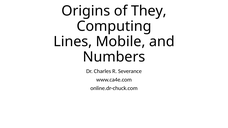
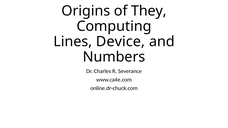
Mobile: Mobile -> Device (120, 42)
